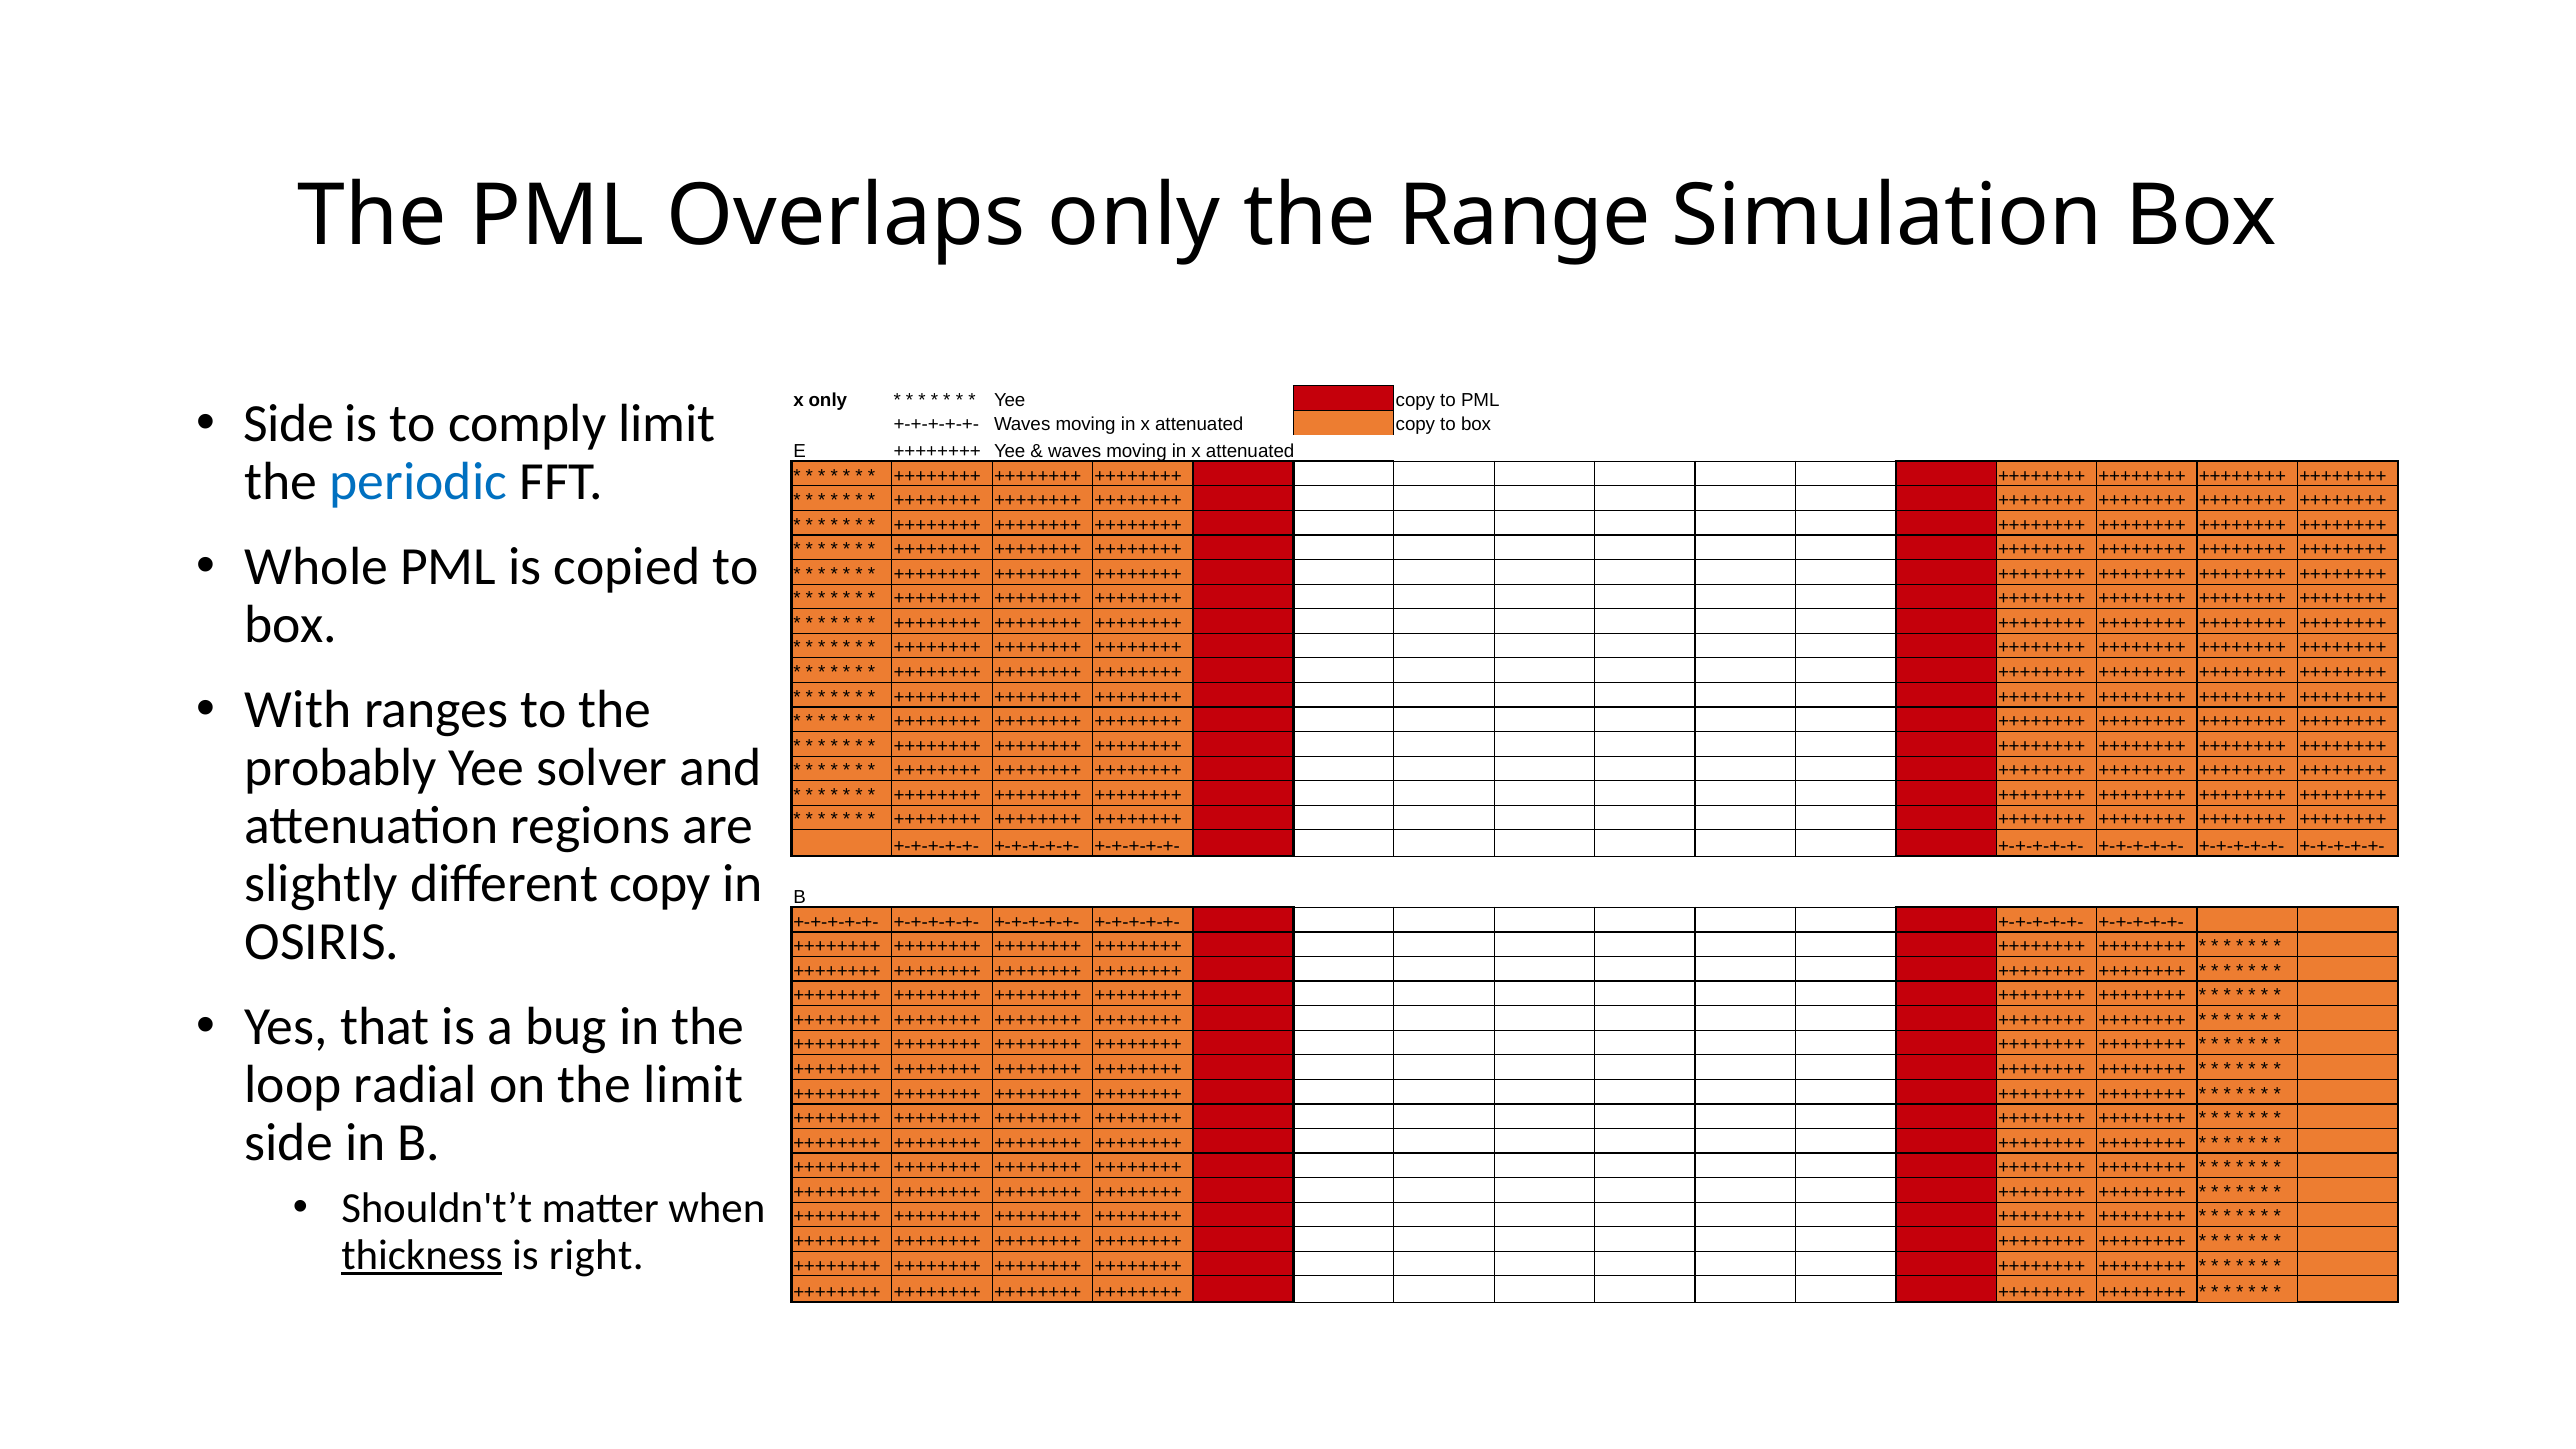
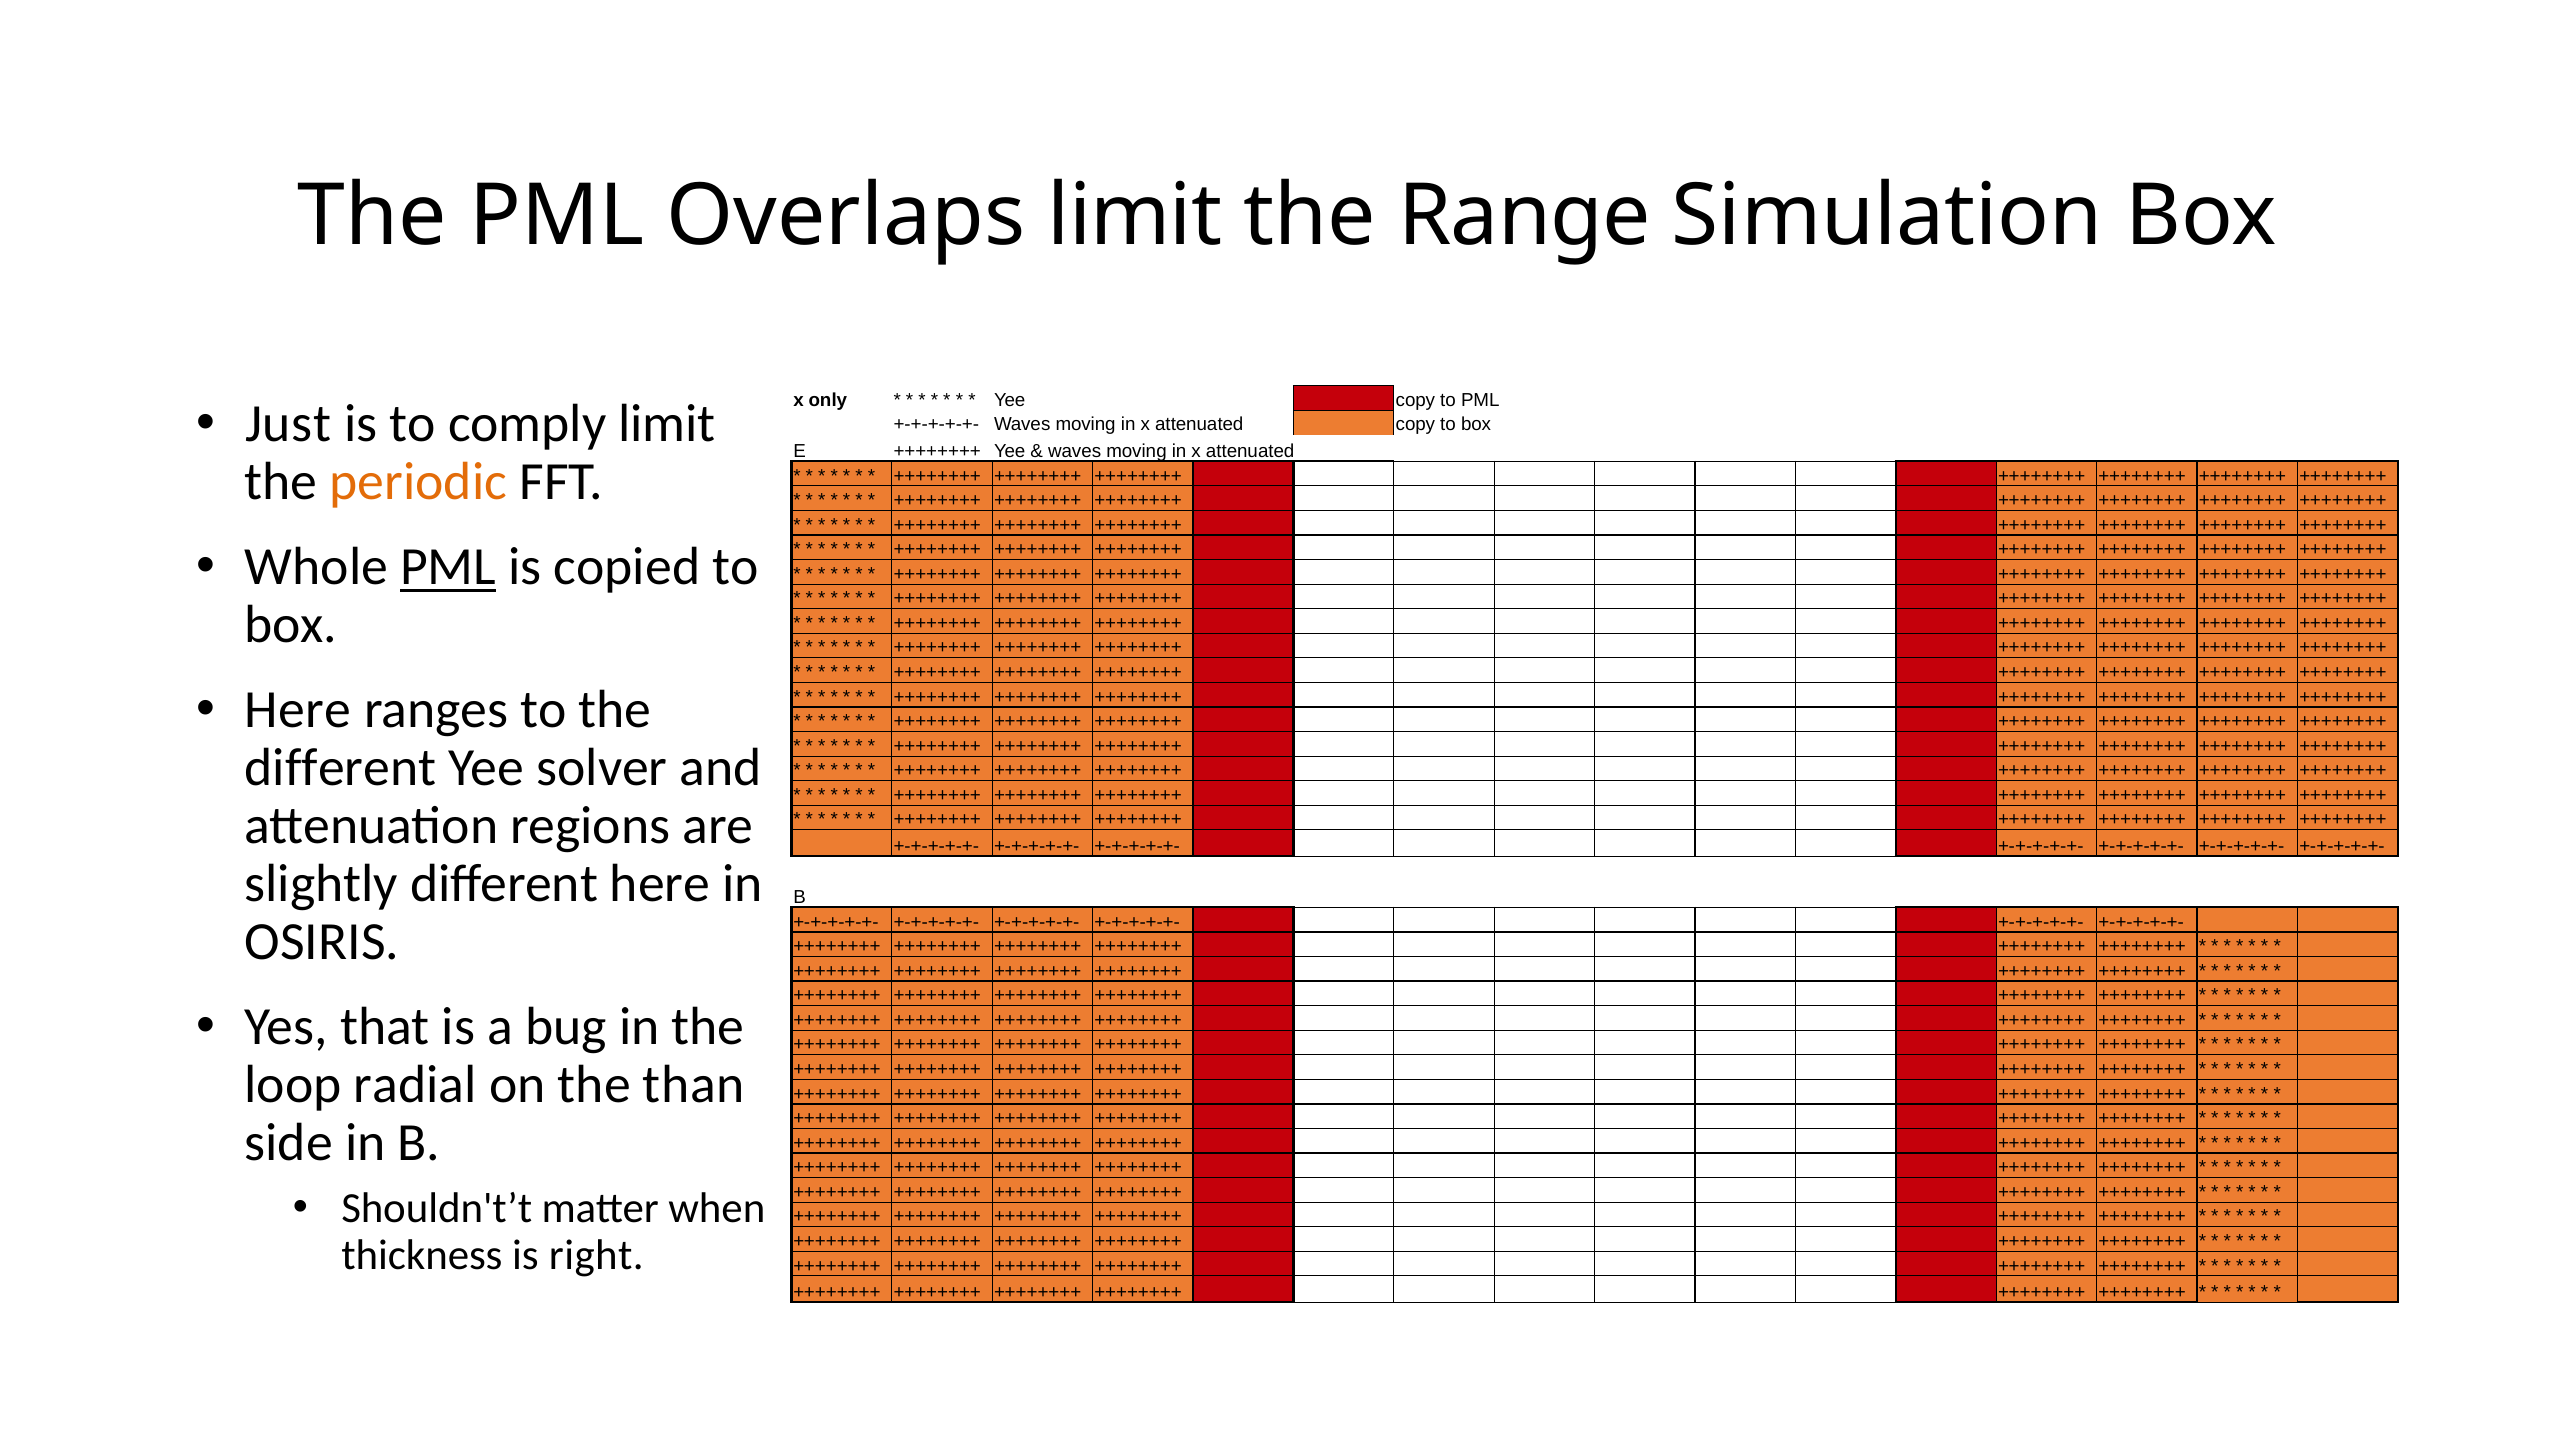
Overlaps only: only -> limit (1135, 217)
Side: Side -> Just (288, 424)
periodic colour: blue -> orange (418, 482)
PML underline: none -> present (448, 567)
With: With -> Here (298, 710)
probably: probably -> different (341, 768)
different copy: copy -> here (660, 884)
the limit: limit -> than (694, 1085)
thickness underline: present -> none (422, 1255)
